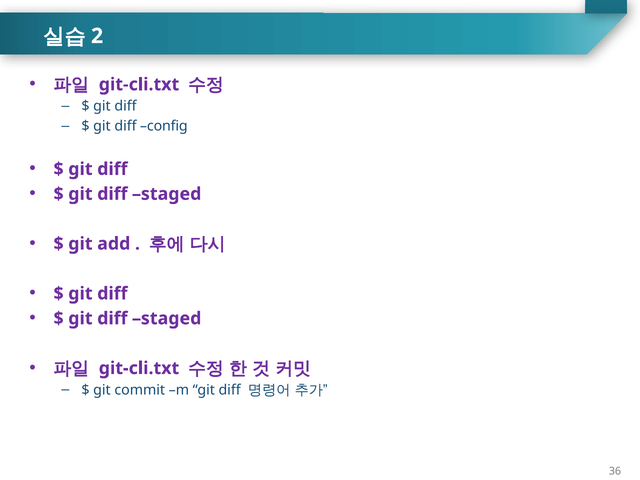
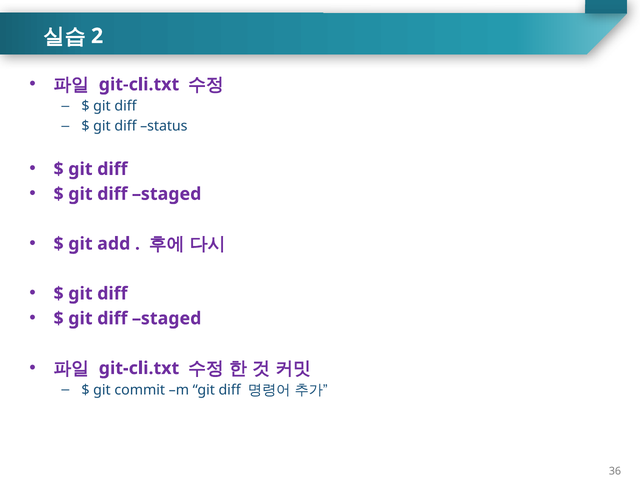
config: config -> status (164, 126)
